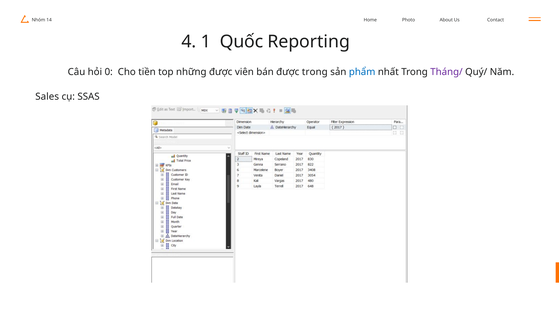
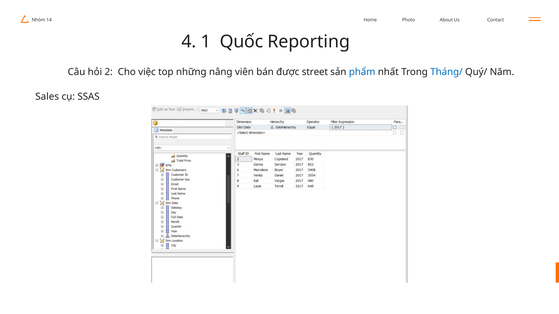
0: 0 -> 2 (109, 72)
tiền: tiền -> việc (147, 72)
những được: được -> nâng (221, 72)
được trong: trong -> street (315, 72)
Tháng/ colour: purple -> blue (446, 72)
